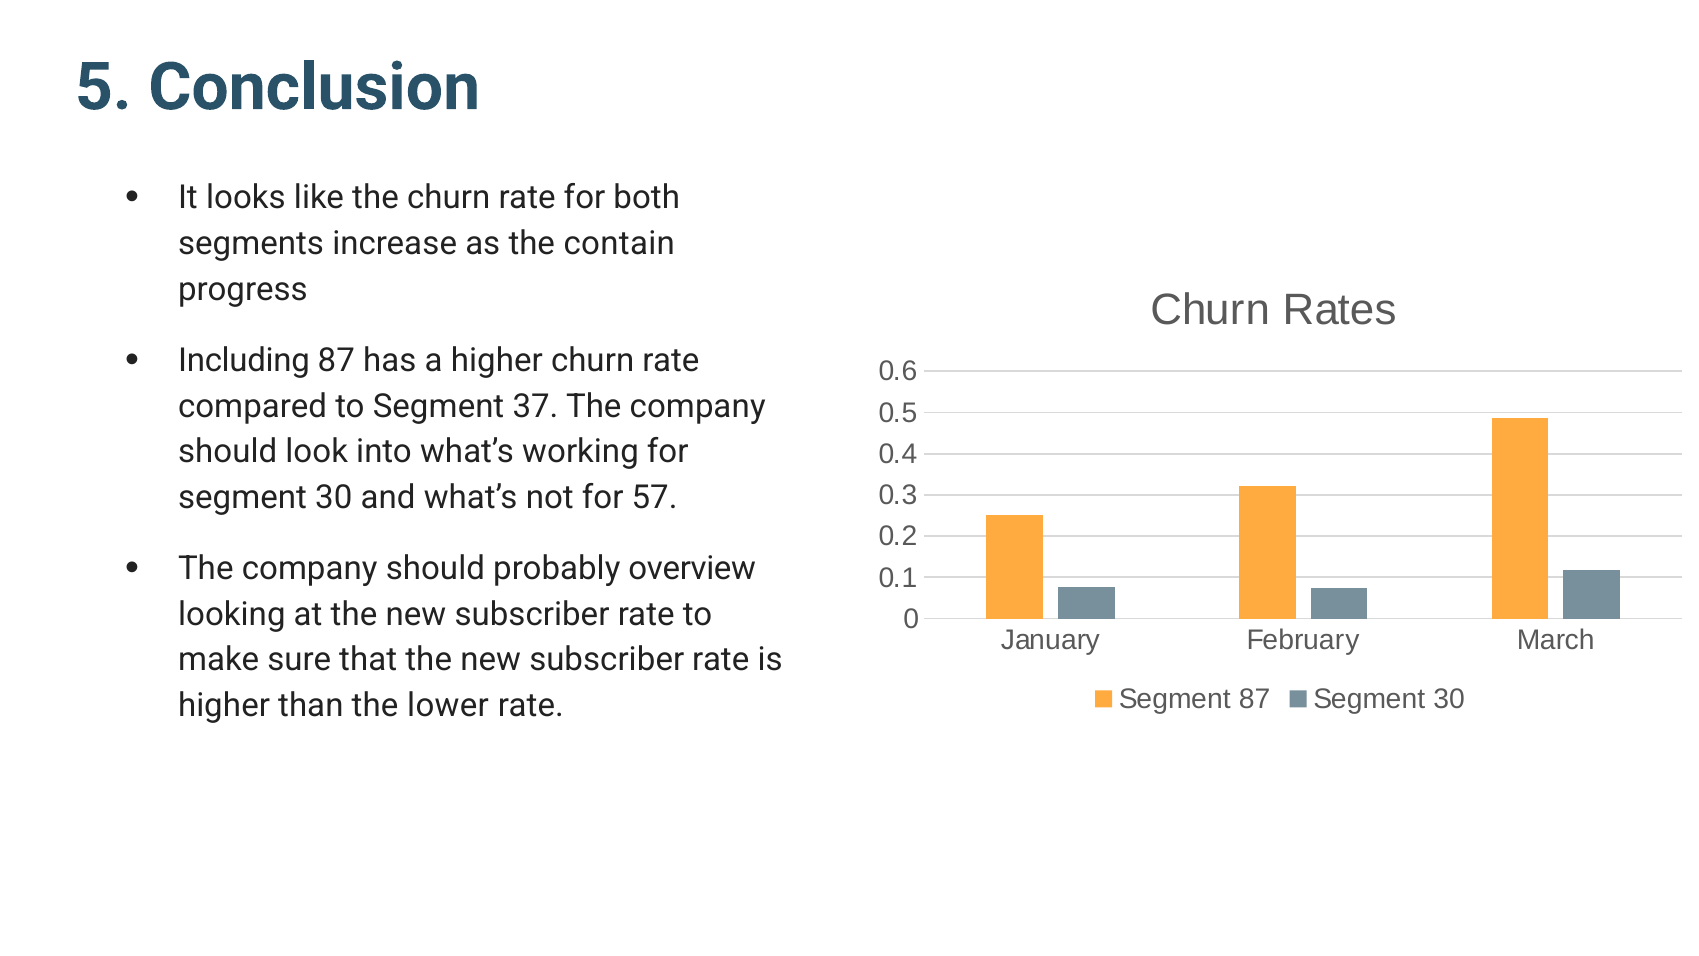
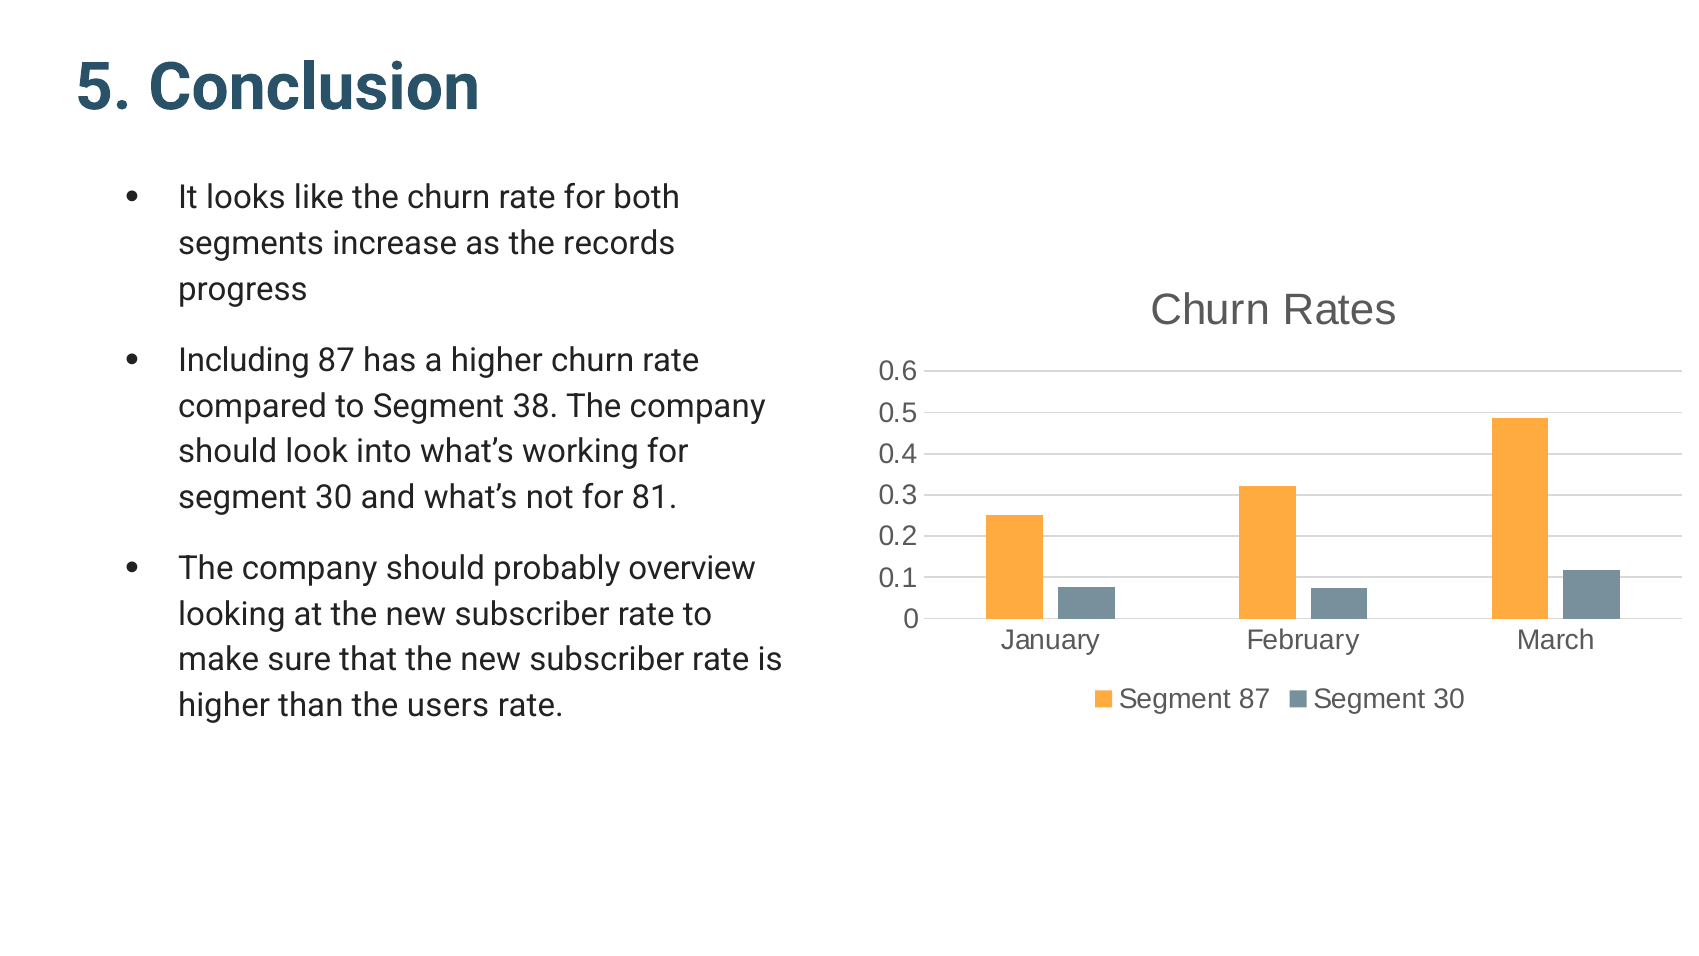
contain: contain -> records (619, 243)
37: 37 -> 38 (536, 406)
57: 57 -> 81 (655, 497)
lower: lower -> users (448, 705)
